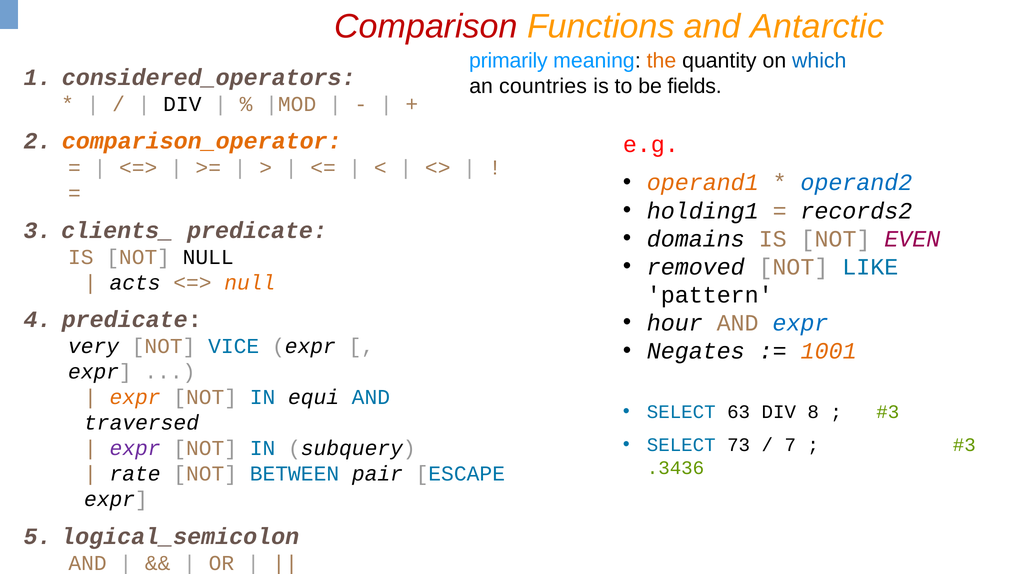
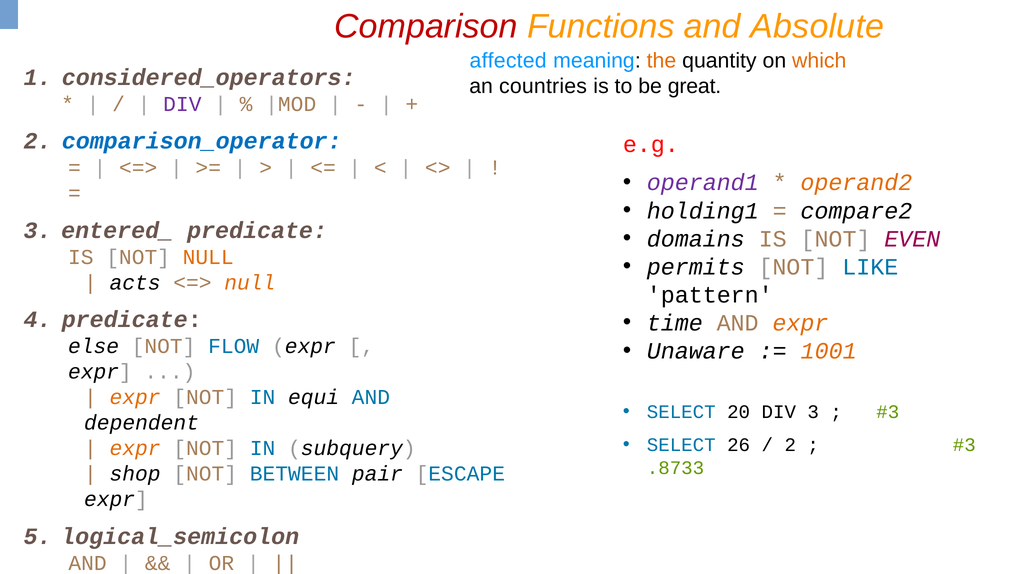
Antarctic: Antarctic -> Absolute (817, 27)
primarily: primarily -> affected (508, 61)
which colour: blue -> orange (819, 61)
fields: fields -> great (695, 86)
DIV colour: black -> purple (182, 104)
comparison_operator colour: orange -> blue (202, 141)
operand1 colour: orange -> purple (703, 183)
operand2 colour: blue -> orange (856, 183)
records2: records2 -> compare2 (856, 211)
clients_: clients_ -> entered_ (117, 230)
NULL colour: black -> orange (208, 257)
removed: removed -> permits (696, 267)
hour: hour -> time (675, 323)
expr colour: blue -> orange (800, 323)
very: very -> else (94, 346)
VICE: VICE -> FLOW (234, 346)
Negates: Negates -> Unaware (696, 351)
63: 63 -> 20 (739, 412)
DIV 8: 8 -> 3 (813, 412)
traversed: traversed -> dependent (142, 423)
73: 73 -> 26 (739, 445)
7: 7 -> 2 (790, 445)
expr colour: purple -> orange (135, 448)
.3436: .3436 -> .8733 (675, 468)
rate: rate -> shop (135, 474)
